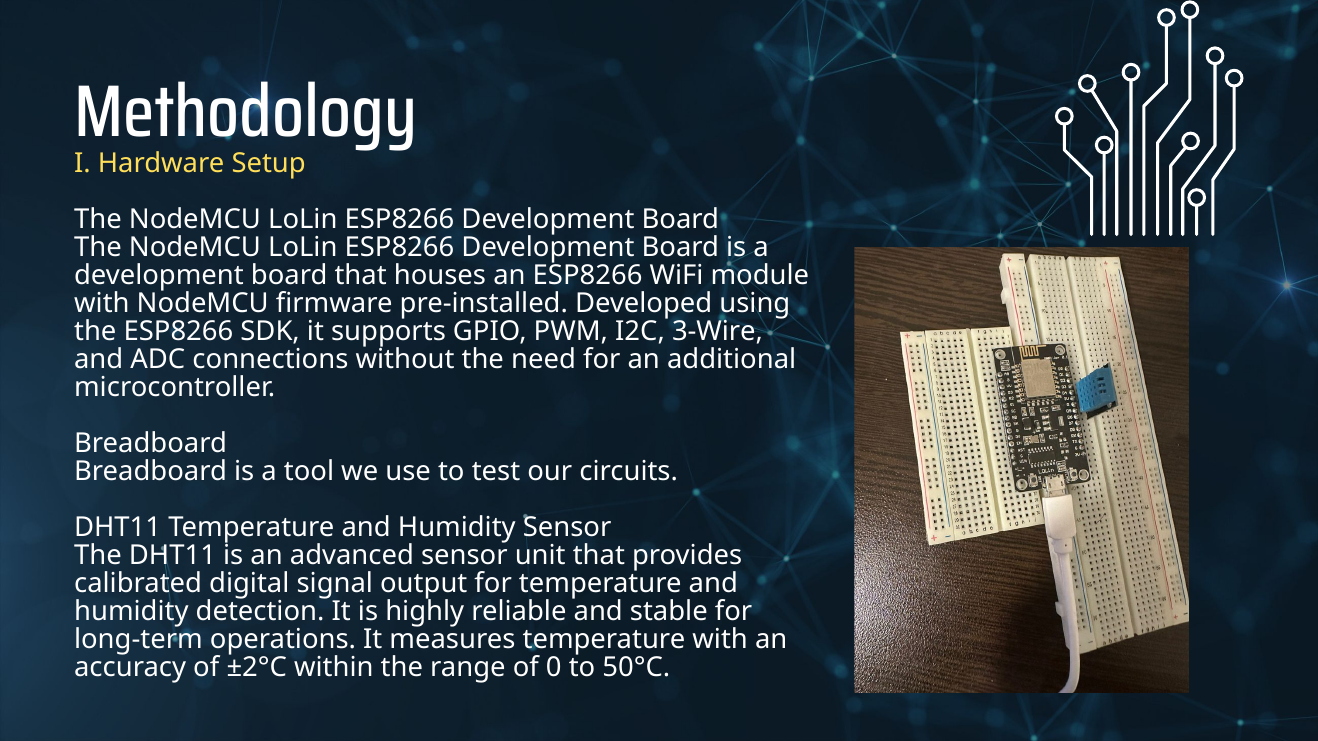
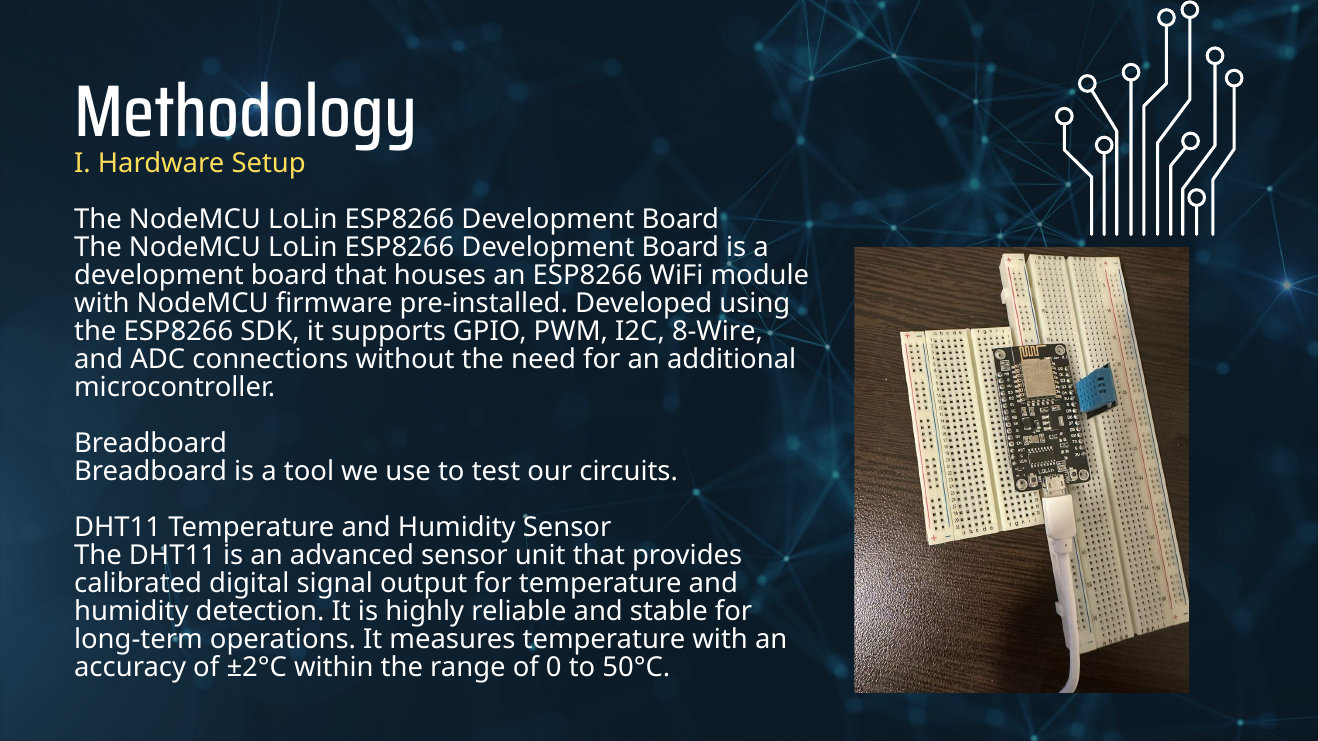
3-Wire: 3-Wire -> 8-Wire (717, 331)
